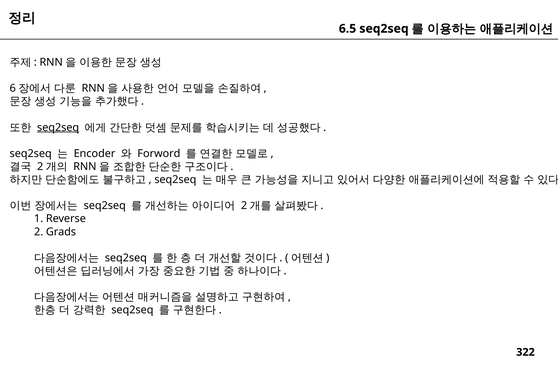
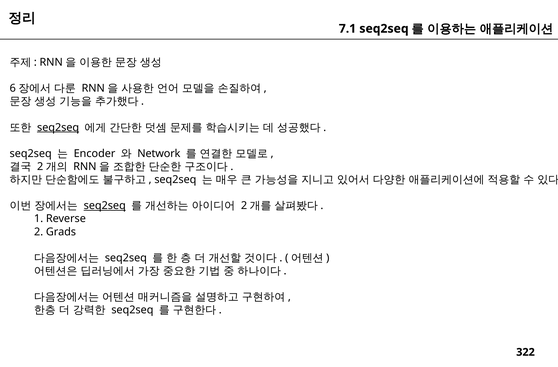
6.5: 6.5 -> 7.1 (348, 29)
Forword: Forword -> Network (159, 153)
seq2seq underline: none -> present (105, 205)
